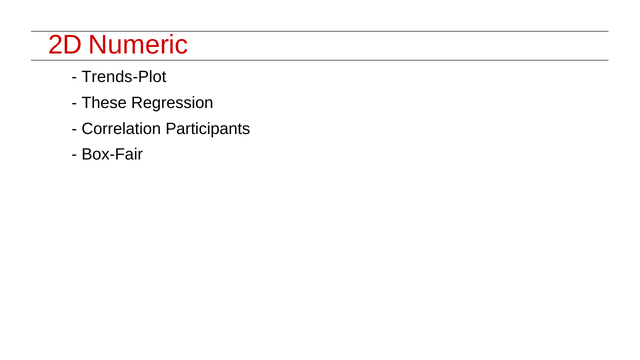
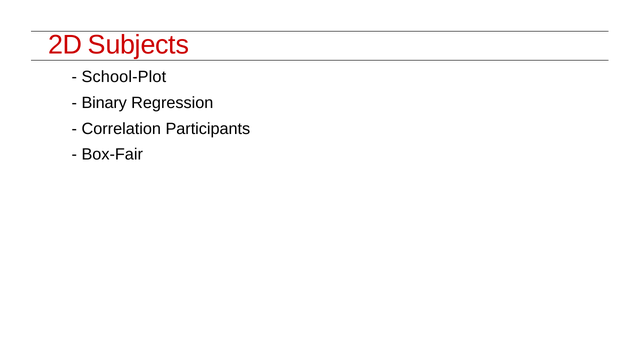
Numeric: Numeric -> Subjects (138, 45)
Trends-Plot: Trends-Plot -> School-Plot (124, 77)
These: These -> Binary (104, 103)
